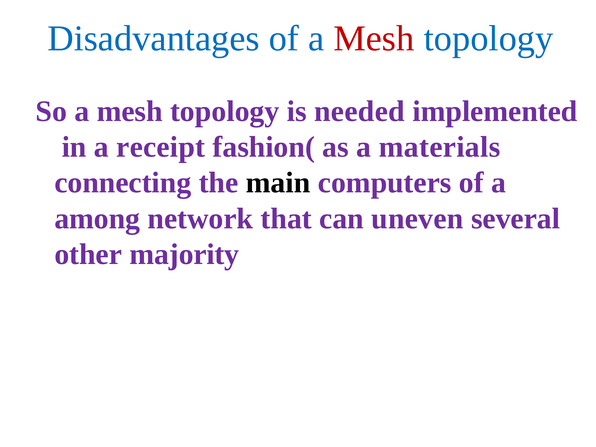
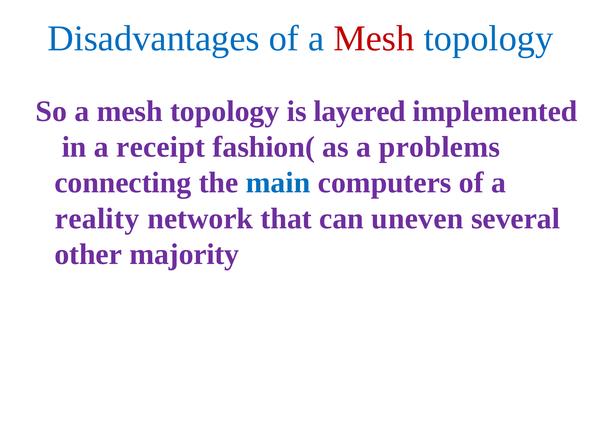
needed: needed -> layered (360, 111)
materials: materials -> problems (440, 147)
main colour: black -> blue (278, 183)
among: among -> reality (97, 219)
